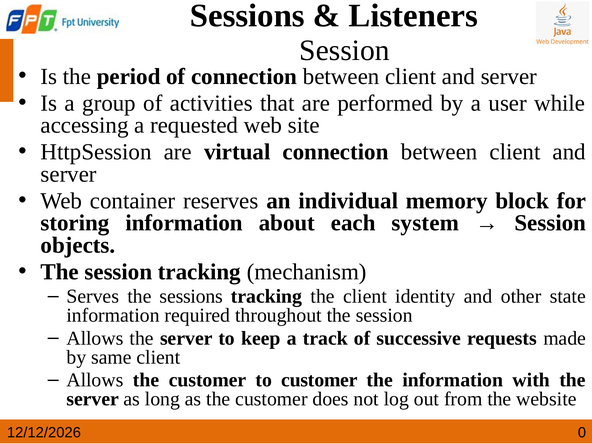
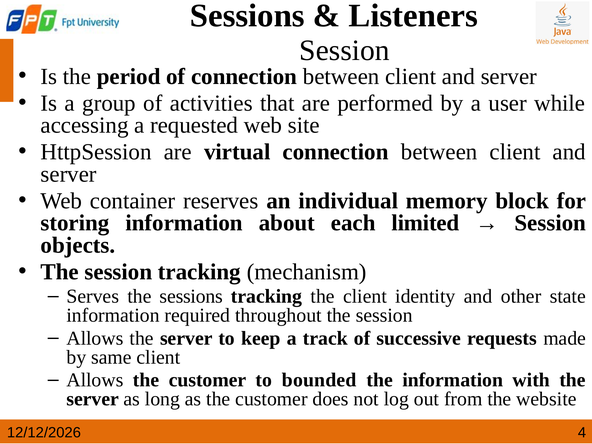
system: system -> limited (425, 223)
to customer: customer -> bounded (319, 380)
0: 0 -> 4 (582, 433)
